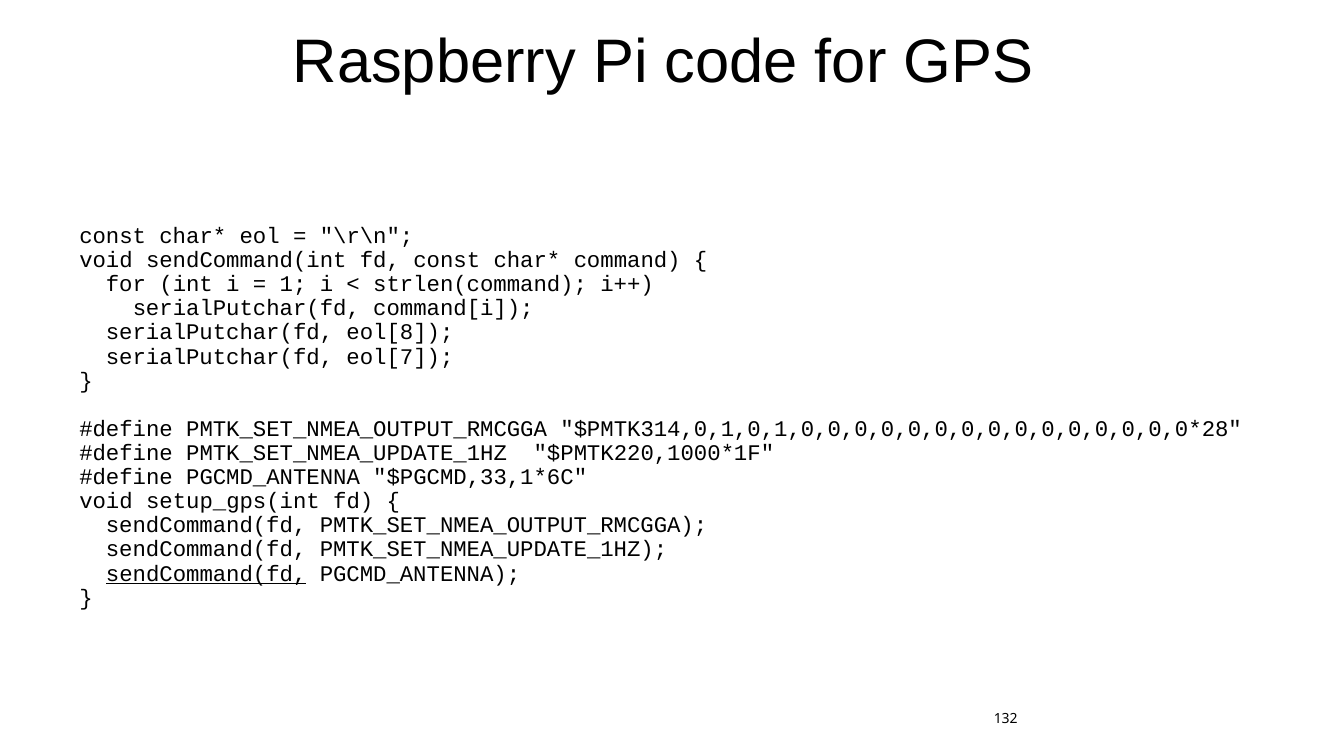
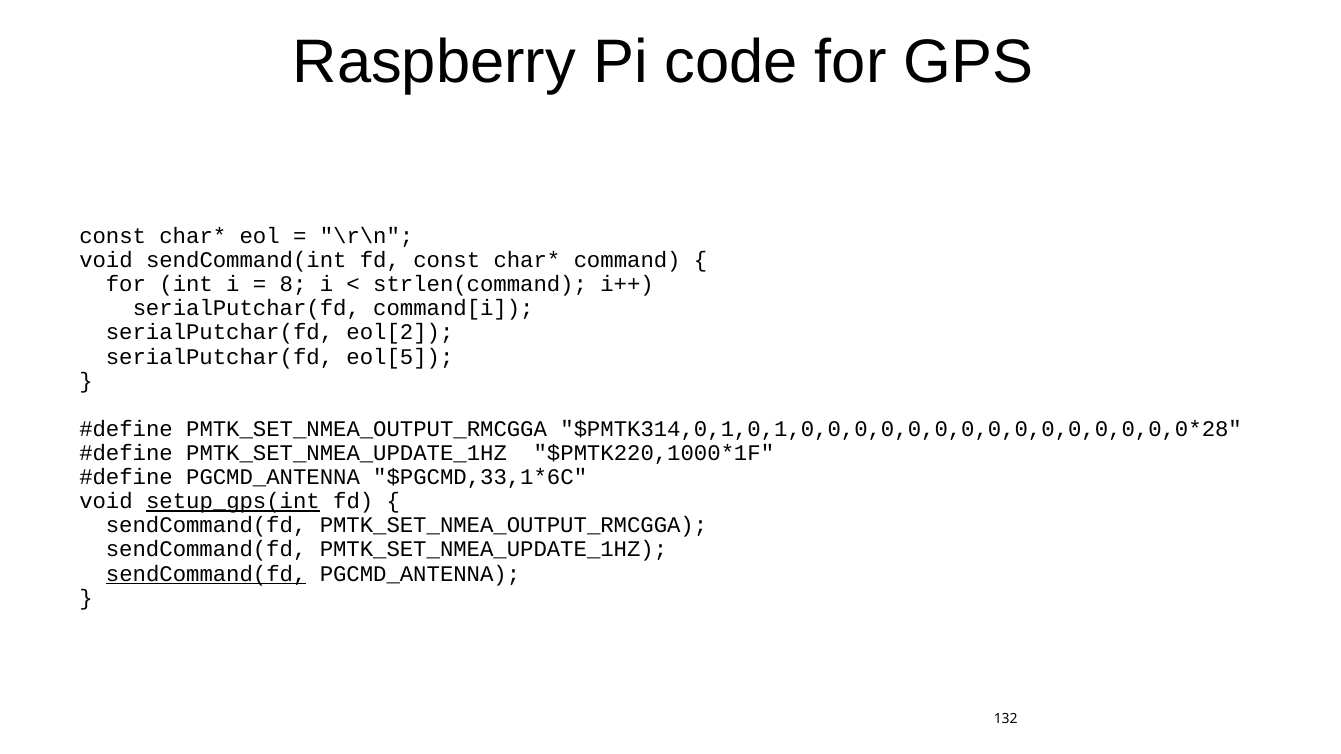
1: 1 -> 8 (293, 285)
eol[8: eol[8 -> eol[2 (400, 333)
eol[7: eol[7 -> eol[5 (400, 357)
setup_gps(int underline: none -> present (233, 502)
